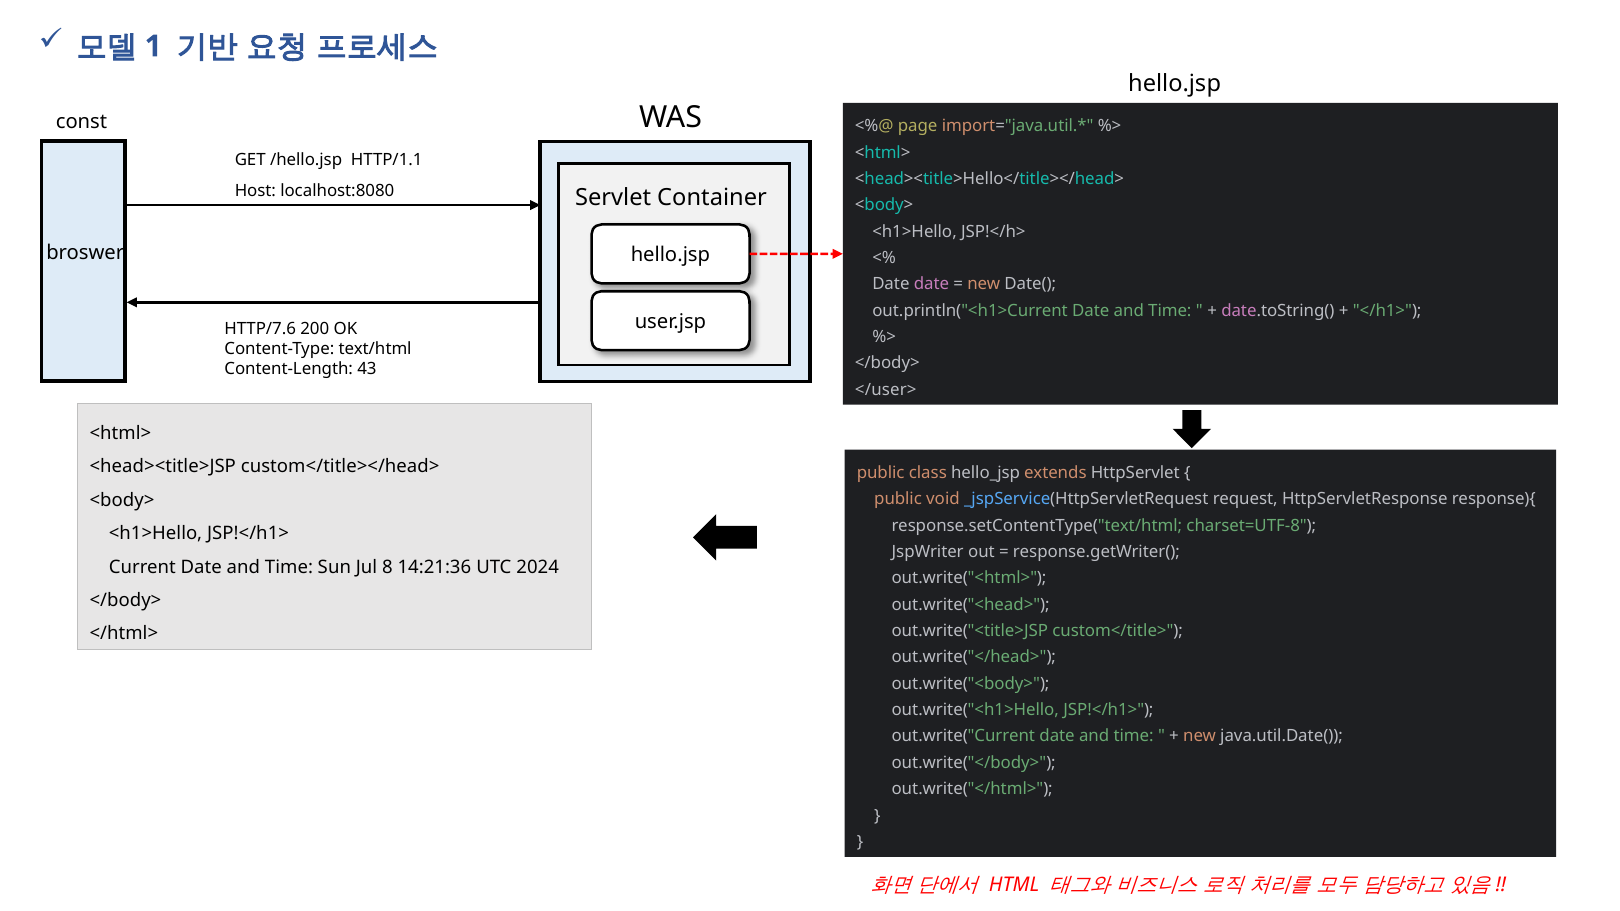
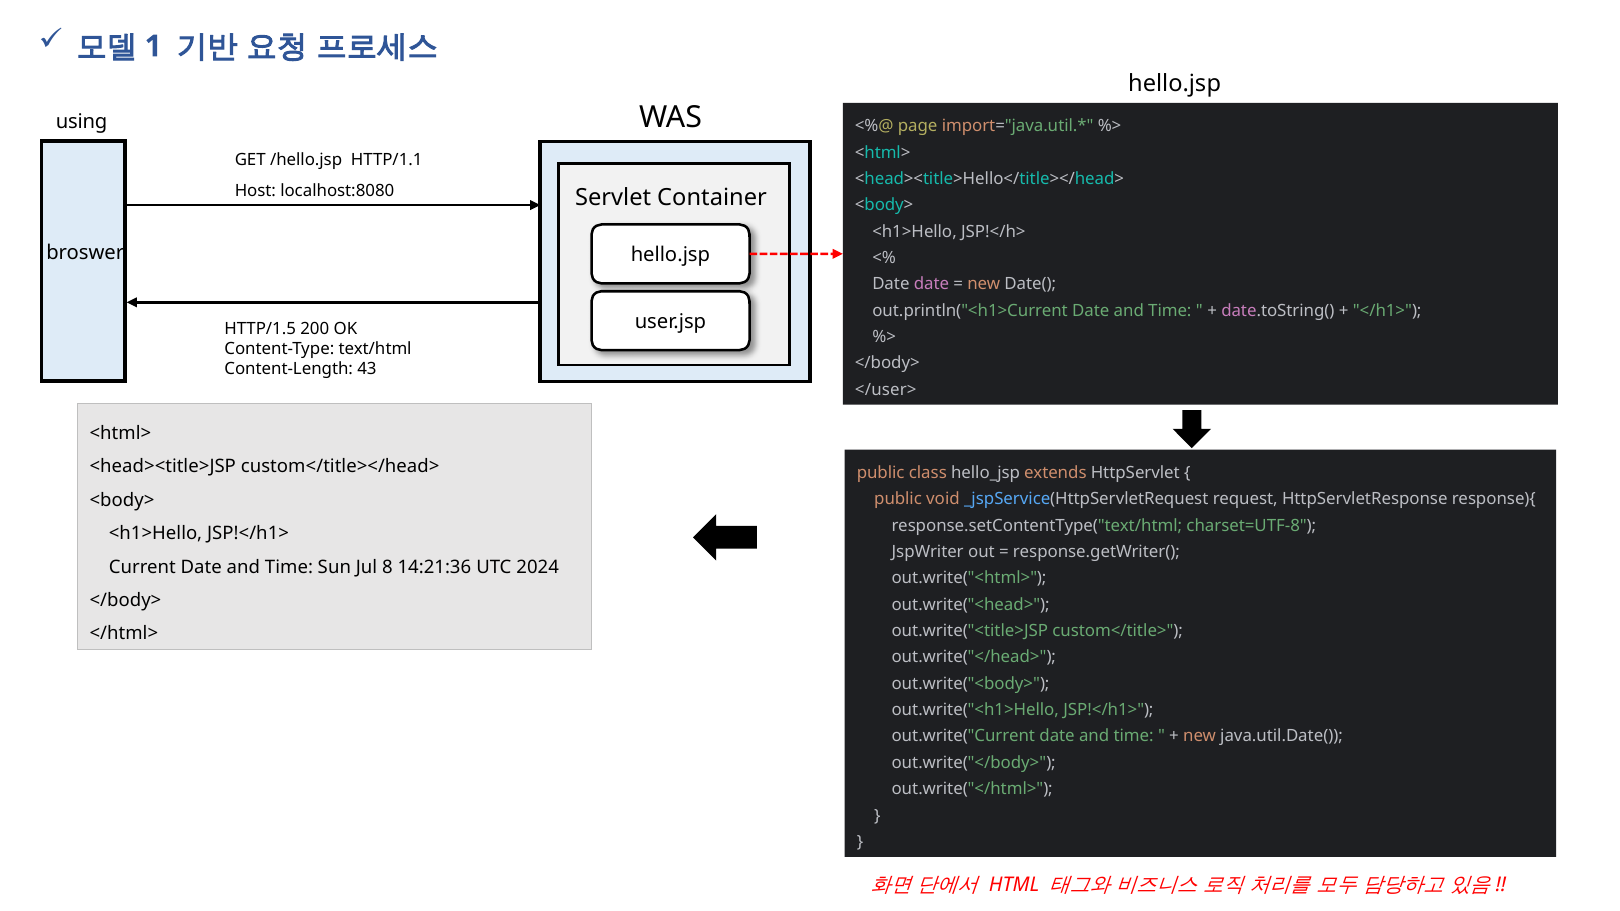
const: const -> using (82, 121)
HTTP/7.6: HTTP/7.6 -> HTTP/1.5 (260, 329)
